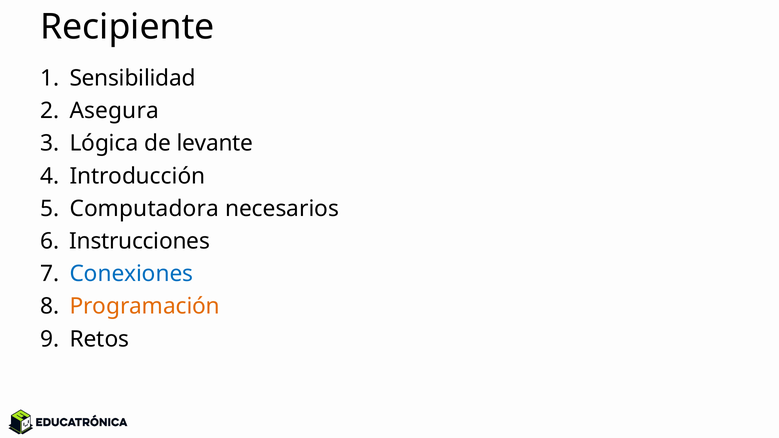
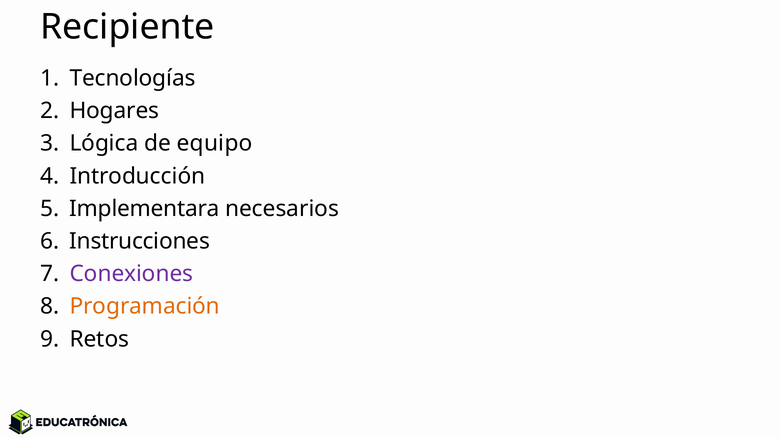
Sensibilidad: Sensibilidad -> Tecnologías (133, 78)
Asegura: Asegura -> Hogares (114, 111)
levante: levante -> equipo (215, 143)
Computadora: Computadora -> Implementara (144, 209)
Conexiones colour: blue -> purple (131, 274)
